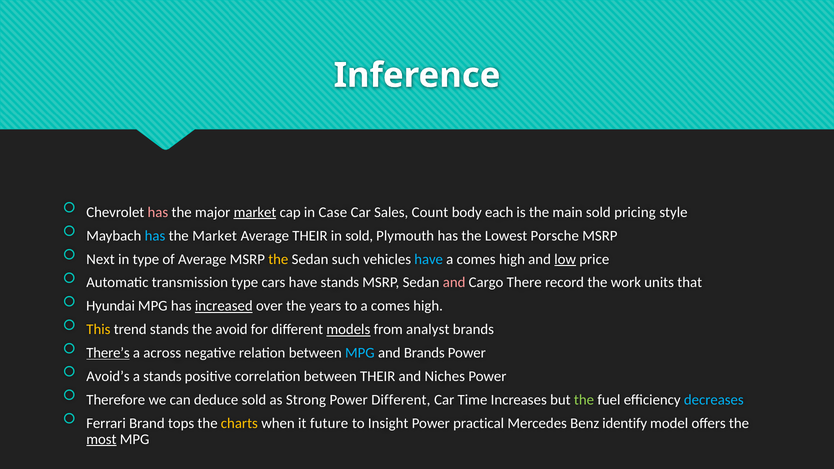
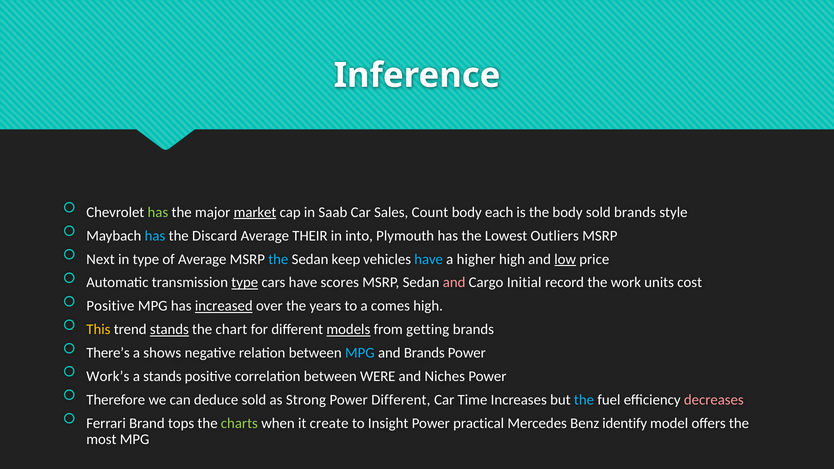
has colour: pink -> light green (158, 212)
Case: Case -> Saab (333, 212)
the main: main -> body (568, 212)
sold pricing: pricing -> brands (635, 212)
the Market: Market -> Discard (215, 236)
in sold: sold -> into (359, 236)
Porsche: Porsche -> Outliers (555, 236)
the colour: yellow -> light blue (278, 259)
such: such -> keep (346, 259)
comes: comes -> higher (476, 259)
type underline: none -> present (245, 283)
have stands: stands -> scores (340, 283)
There: There -> Initial (524, 283)
that: that -> cost (690, 283)
Hyundai: Hyundai -> Positive (110, 306)
stands underline: none -> present (169, 330)
avoid: avoid -> chart (231, 330)
analyst: analyst -> getting (428, 330)
There’s underline: present -> none (108, 353)
across: across -> shows (162, 353)
Avoid’s: Avoid’s -> Work’s (108, 376)
between THEIR: THEIR -> WERE (378, 376)
the colour: light green -> light blue (584, 400)
decreases colour: light blue -> pink (714, 400)
charts colour: yellow -> light green (239, 423)
future: future -> create (329, 423)
most underline: present -> none (101, 439)
